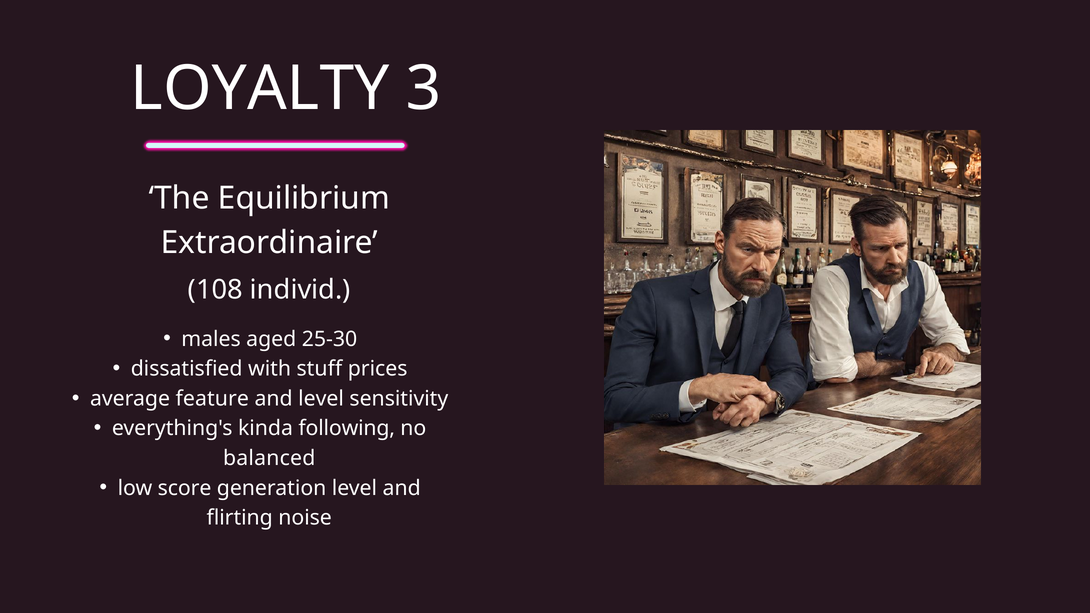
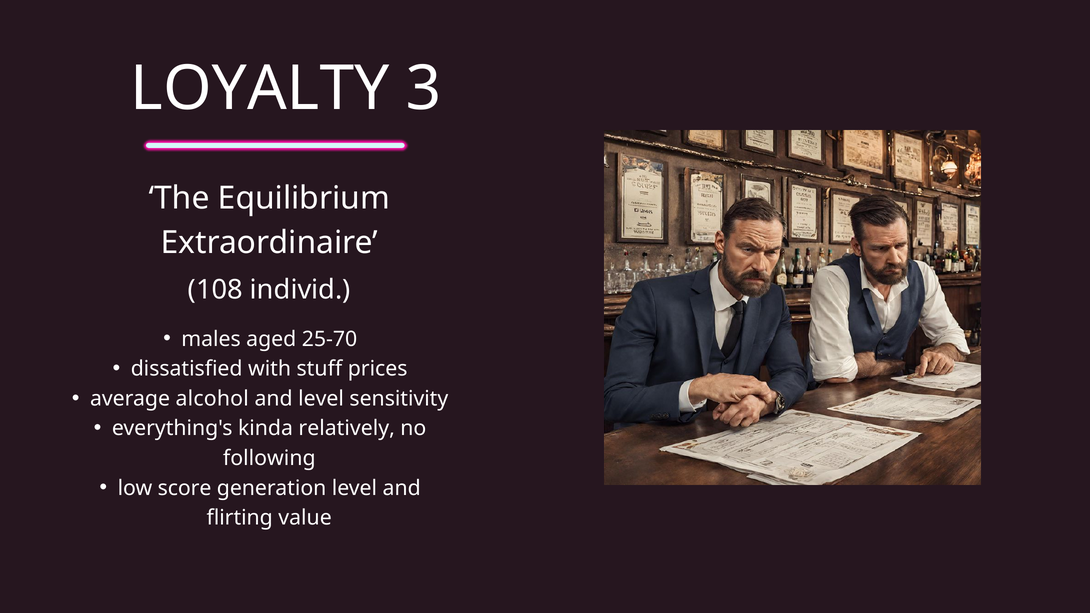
25-30: 25-30 -> 25-70 (330, 339)
feature: feature -> alcohol (212, 399)
following: following -> relatively (347, 429)
balanced: balanced -> following (269, 458)
noise: noise -> value (305, 518)
